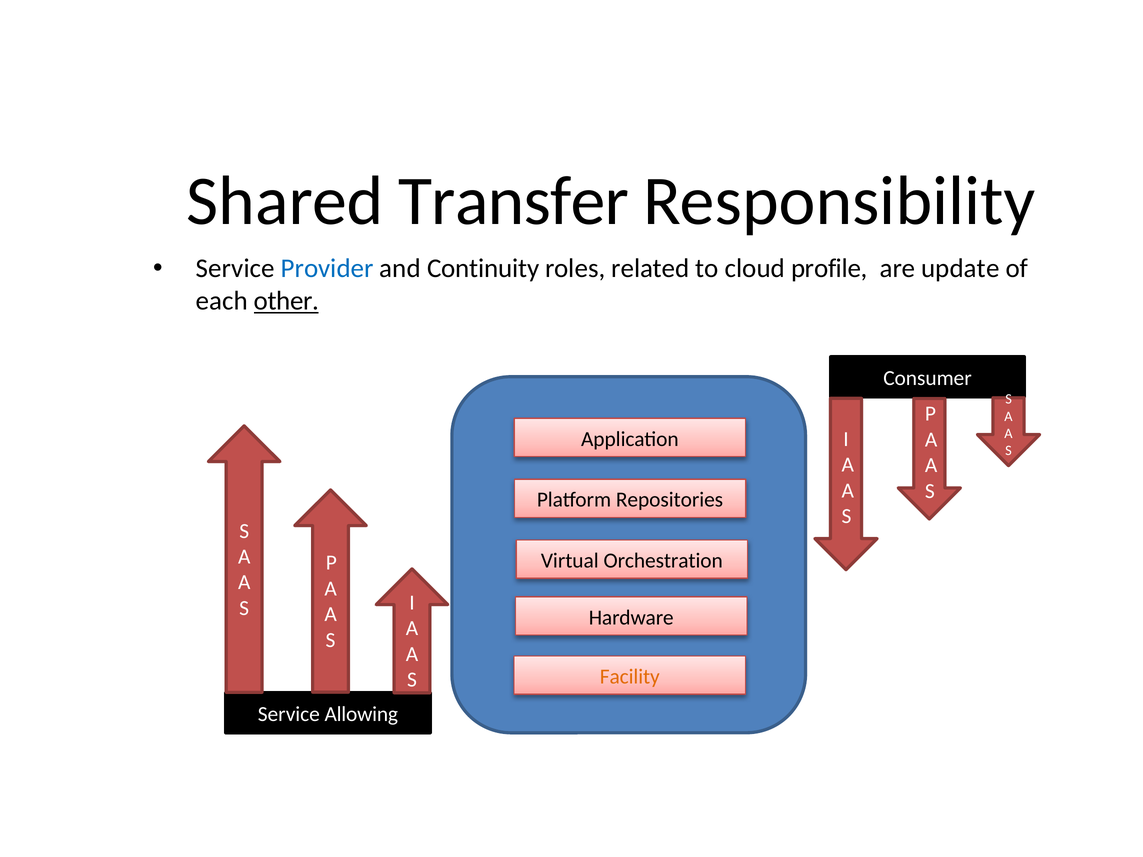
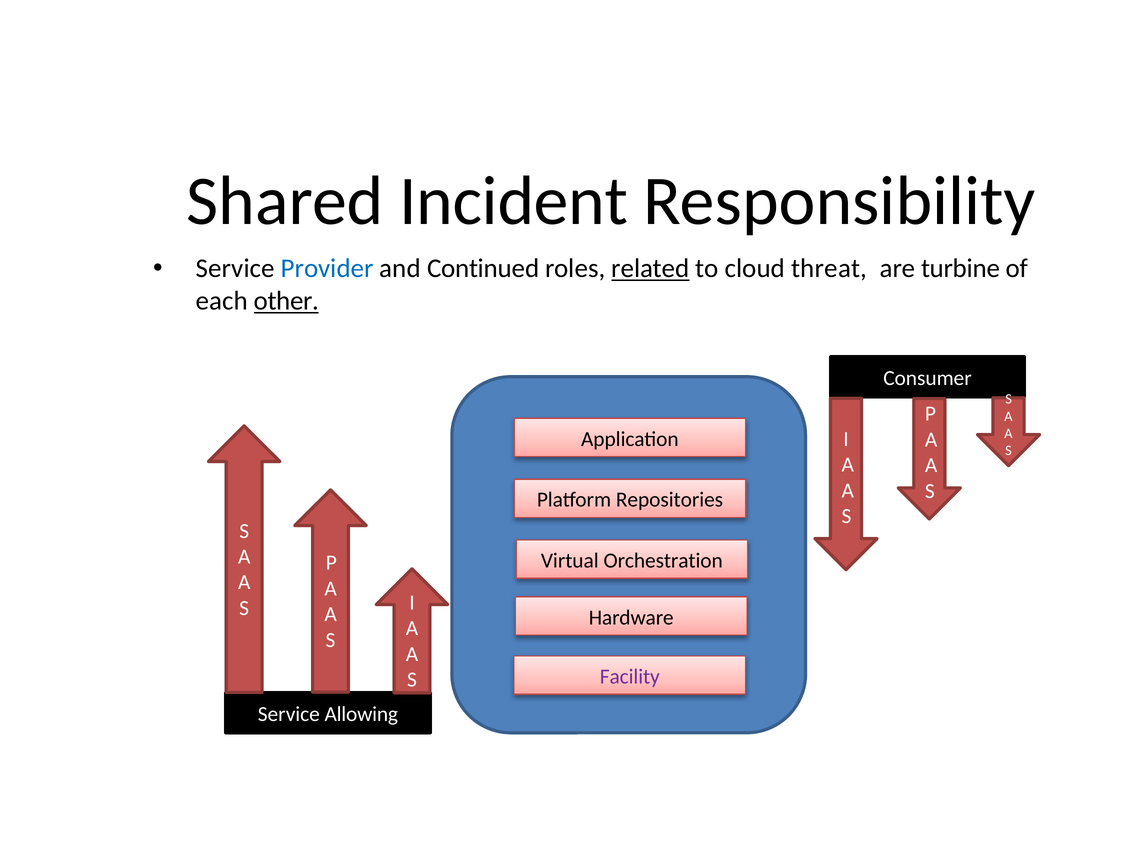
Transfer: Transfer -> Incident (514, 201)
Continuity: Continuity -> Continued (483, 269)
related underline: none -> present (650, 269)
profile: profile -> threat (829, 269)
update: update -> turbine (960, 269)
Facility colour: orange -> purple (630, 677)
